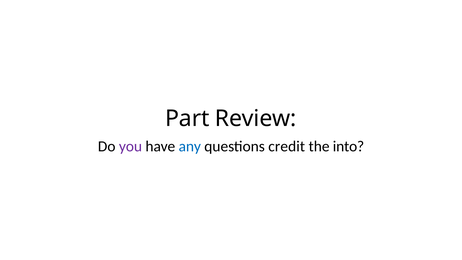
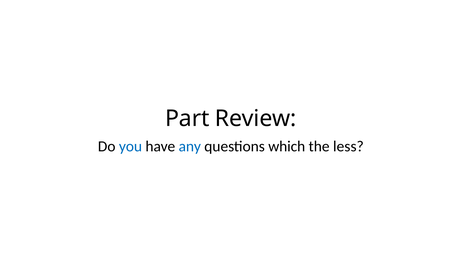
you colour: purple -> blue (130, 146)
credit: credit -> which (287, 146)
into: into -> less (348, 146)
